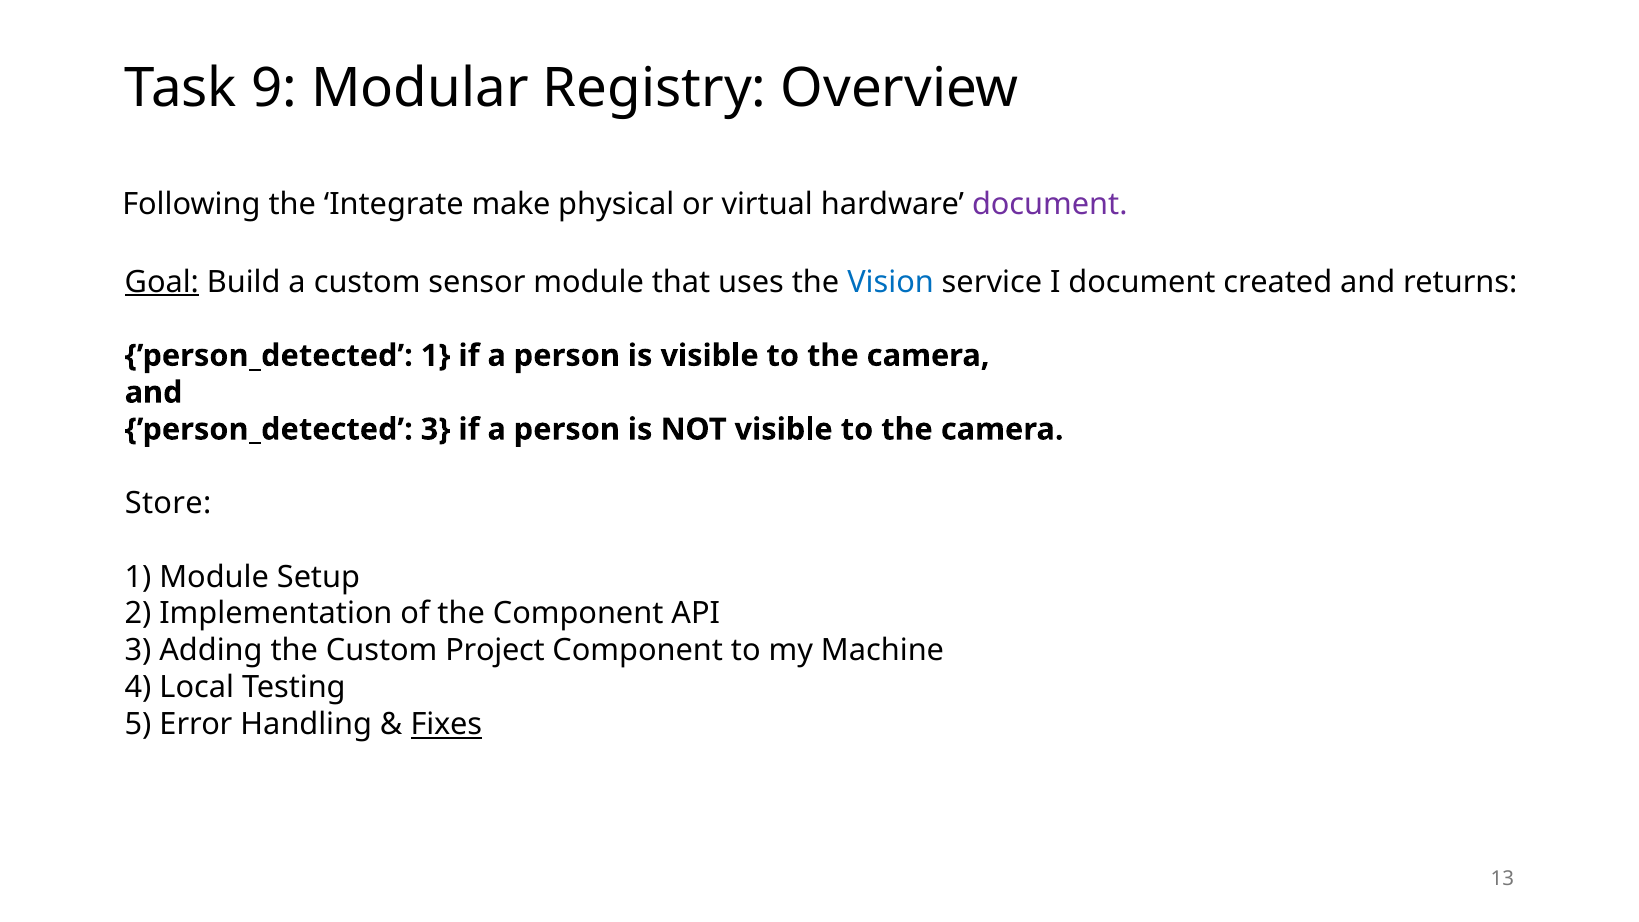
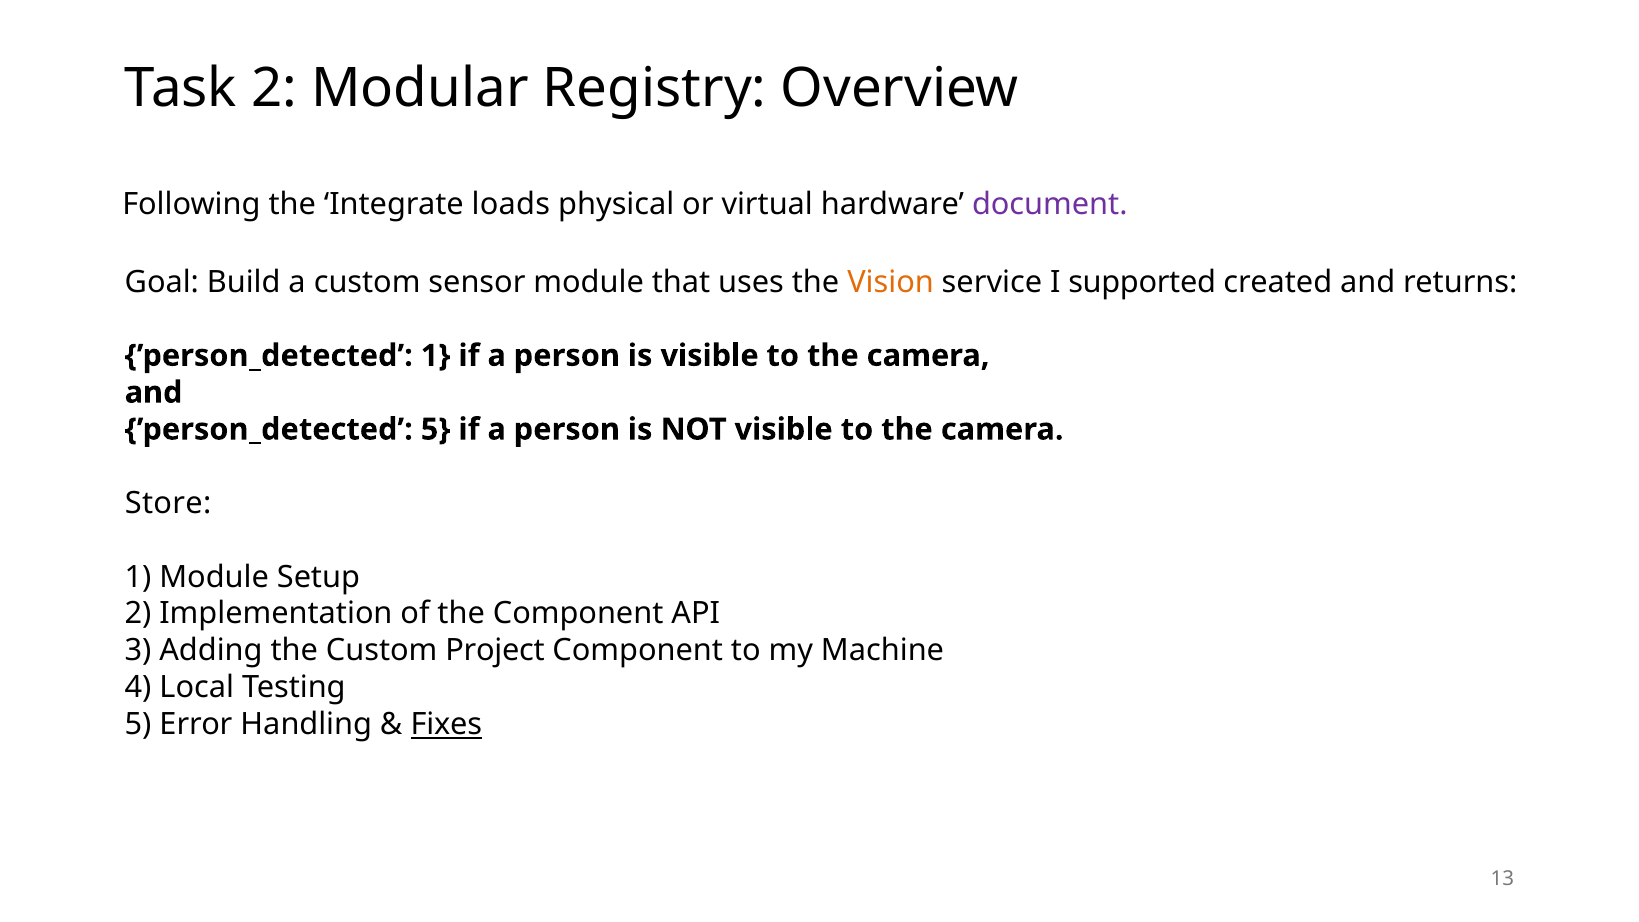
Task 9: 9 -> 2 (274, 89)
make: make -> loads (511, 205)
Goal underline: present -> none (162, 282)
Vision colour: blue -> orange (891, 282)
I document: document -> supported (1142, 282)
’person_detected 3: 3 -> 5 (436, 429)
